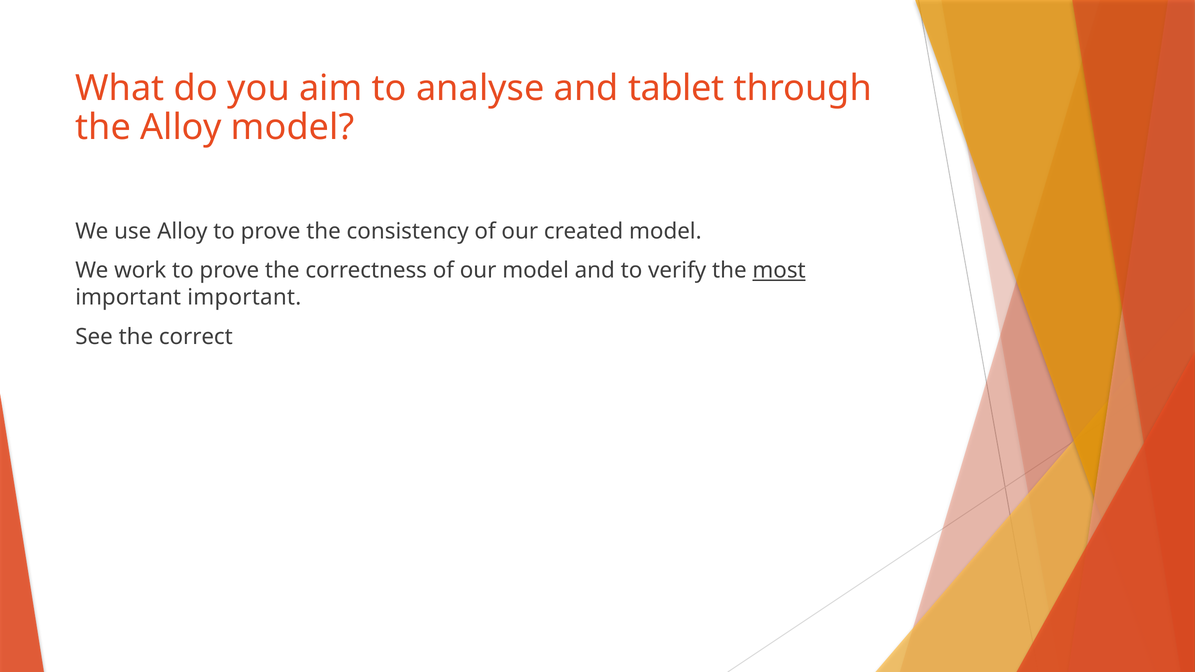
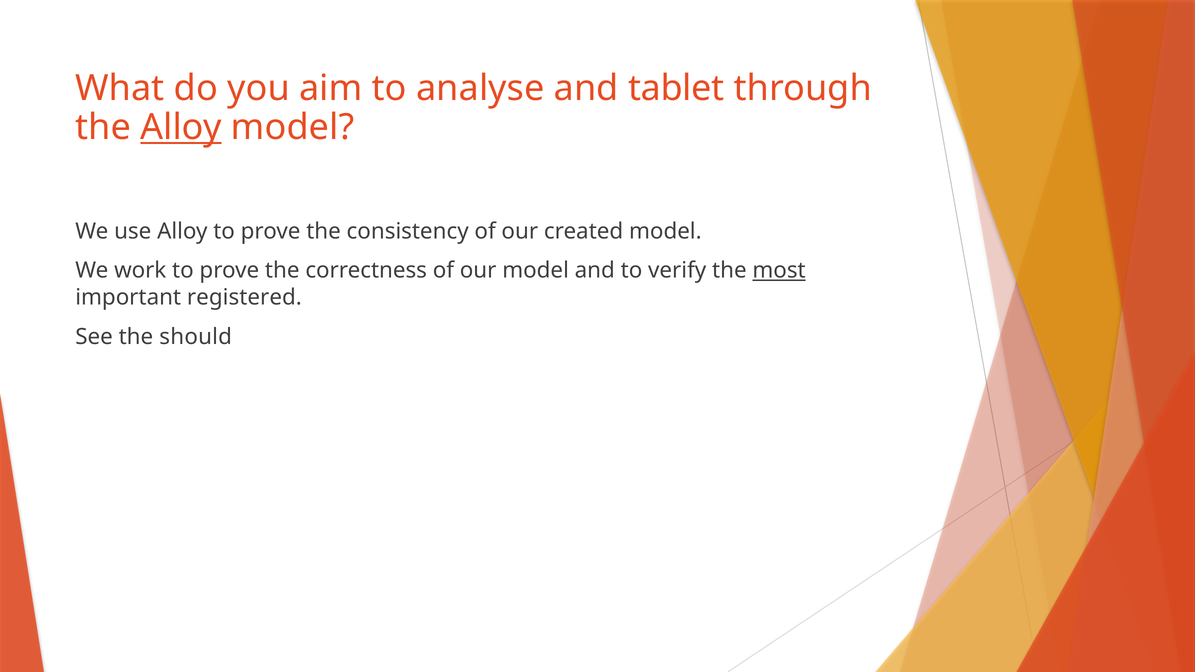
Alloy underline: none -> present (181, 127)
important important: important -> registered (244, 298)
correct: correct -> should (196, 337)
